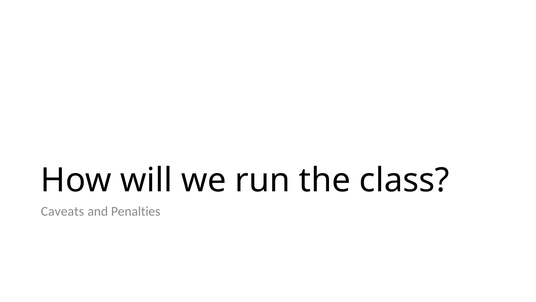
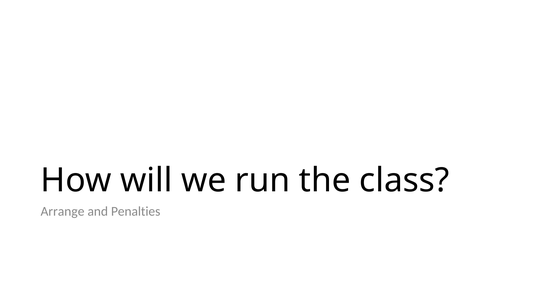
Caveats: Caveats -> Arrange (63, 211)
